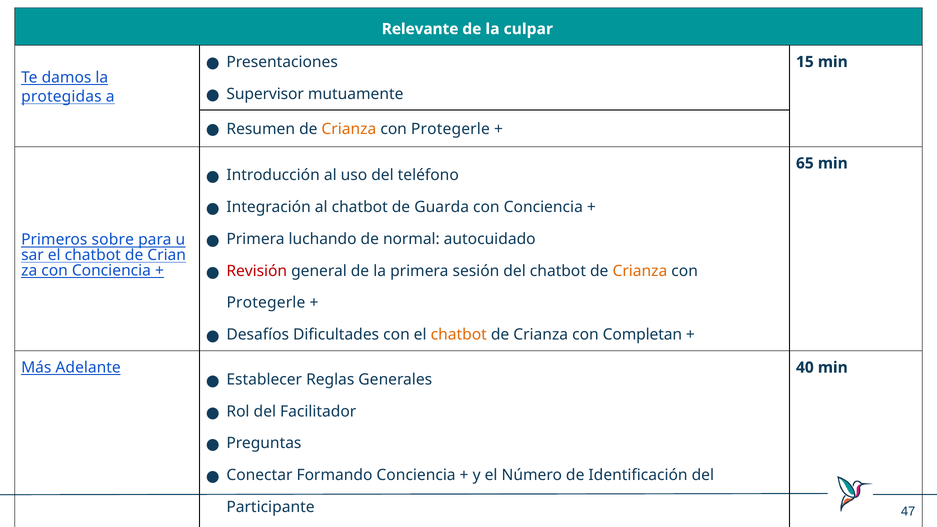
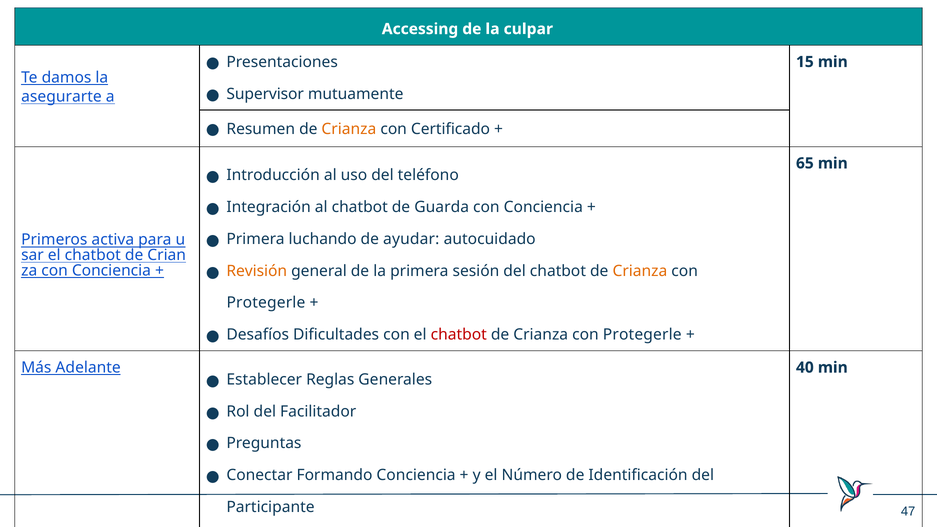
Relevante: Relevante -> Accessing (420, 29)
protegidas: protegidas -> asegurarte (61, 97)
Protegerle: Protegerle -> Certificado (451, 129)
normal: normal -> ayudar (411, 239)
sobre: sobre -> activa (113, 240)
Revisión colour: red -> orange (257, 271)
chatbot colour: orange -> red (459, 335)
Completan: Completan -> Protegerle (642, 335)
